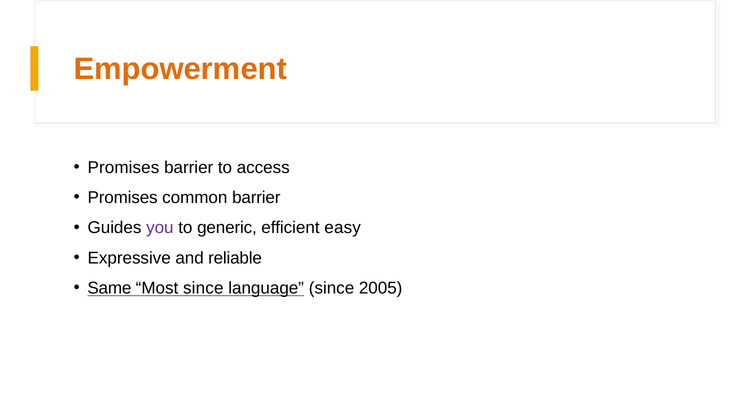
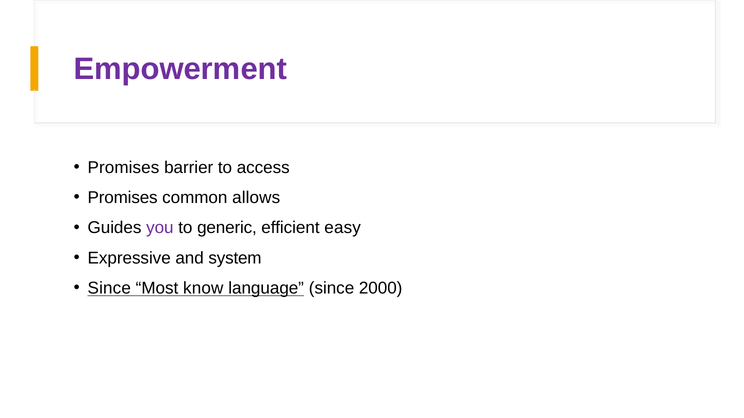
Empowerment colour: orange -> purple (180, 69)
common barrier: barrier -> allows (256, 198)
reliable: reliable -> system (235, 258)
Same: Same -> Since (109, 289)
Most since: since -> know (203, 289)
2005: 2005 -> 2000 (381, 289)
